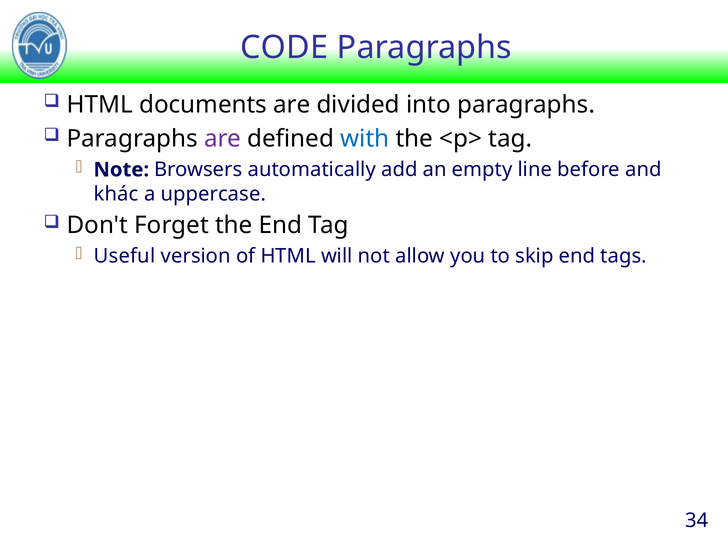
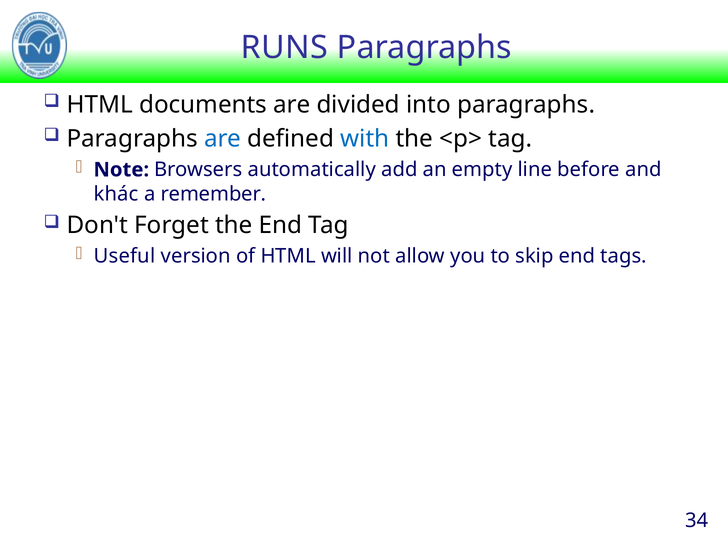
CODE: CODE -> RUNS (284, 48)
are colour: purple -> blue (223, 139)
uppercase: uppercase -> remember (213, 194)
